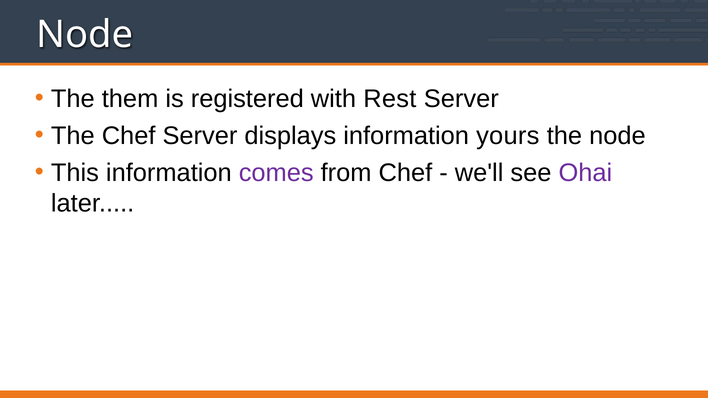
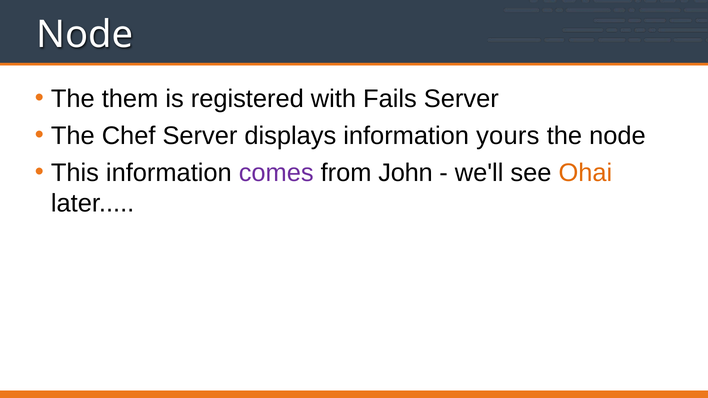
Rest: Rest -> Fails (390, 99)
from Chef: Chef -> John (406, 173)
Ohai colour: purple -> orange (585, 173)
